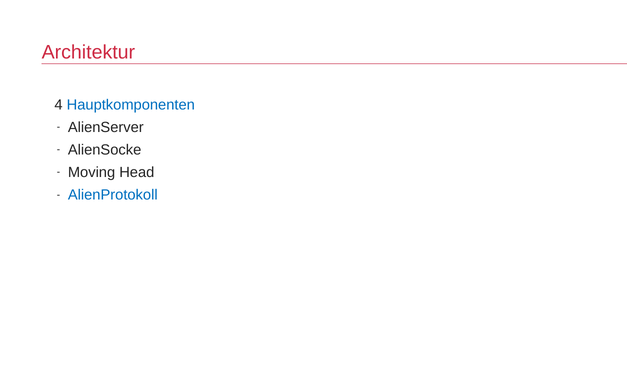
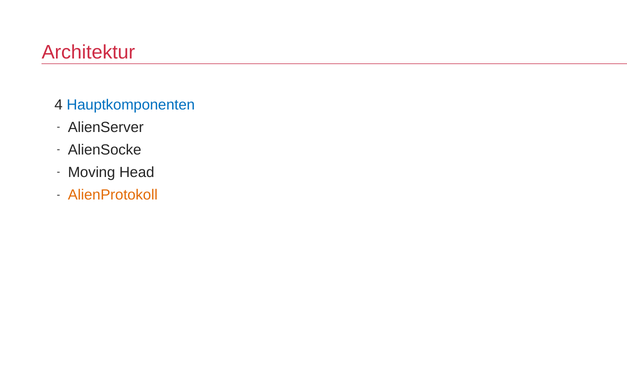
AlienProtokoll colour: blue -> orange (113, 195)
